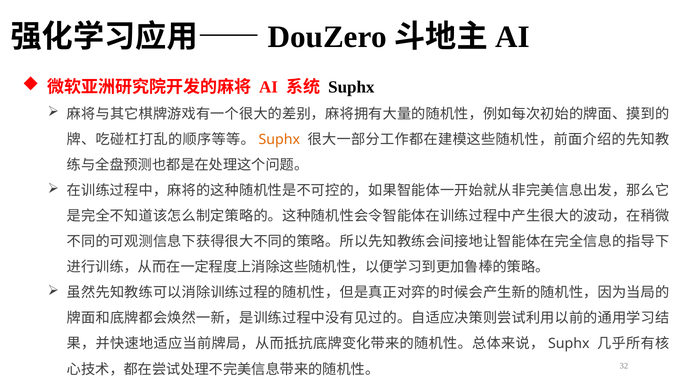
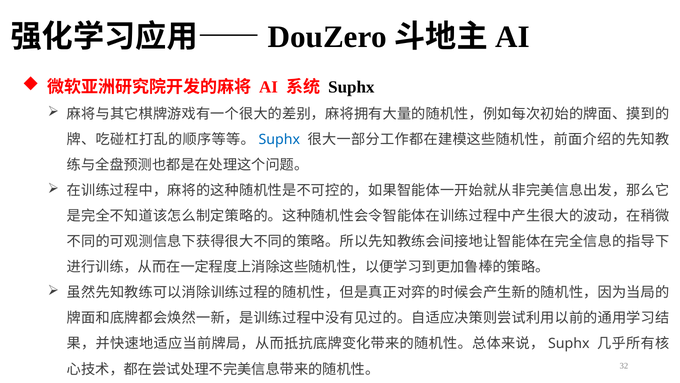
Suphx colour: orange -> blue (279, 139)
